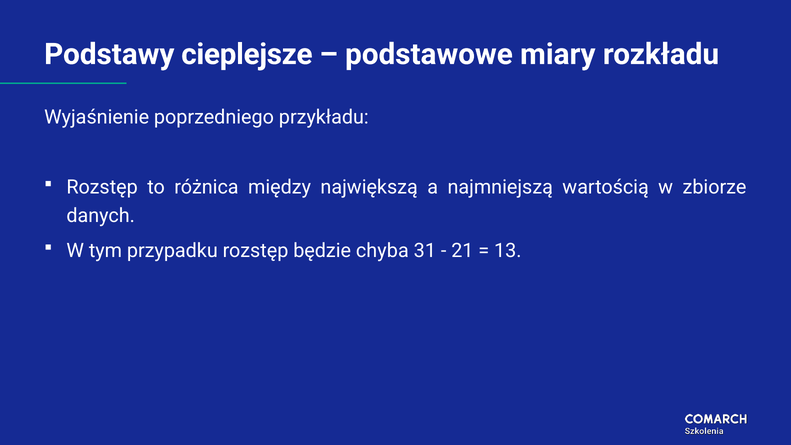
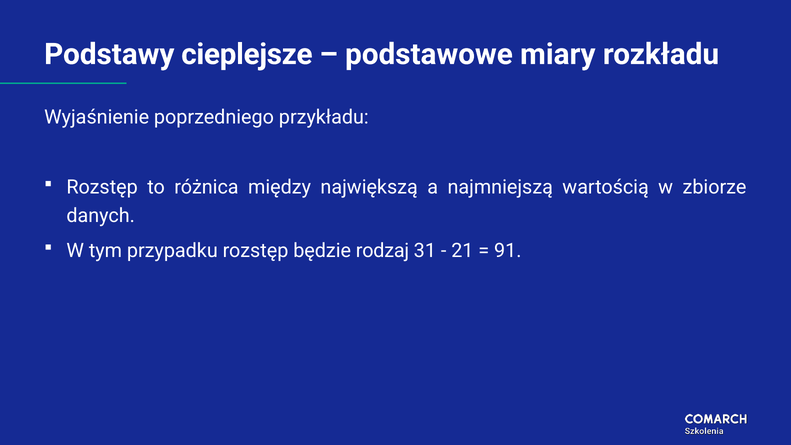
chyba: chyba -> rodzaj (382, 251)
13: 13 -> 91 (508, 251)
